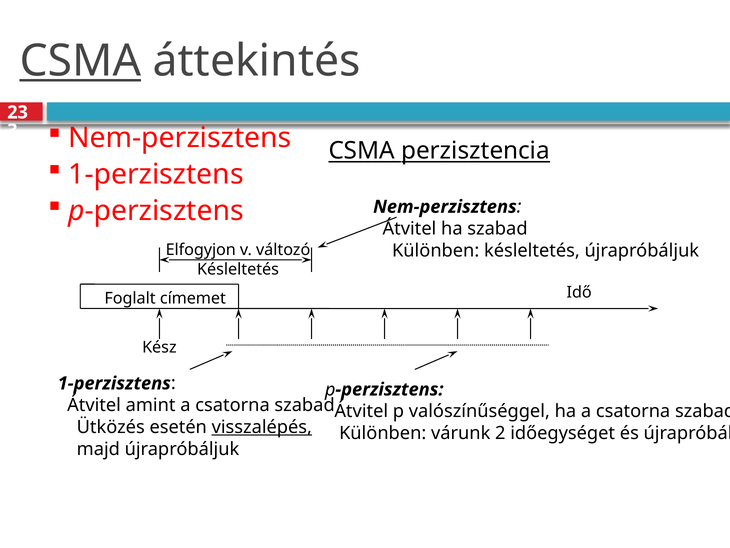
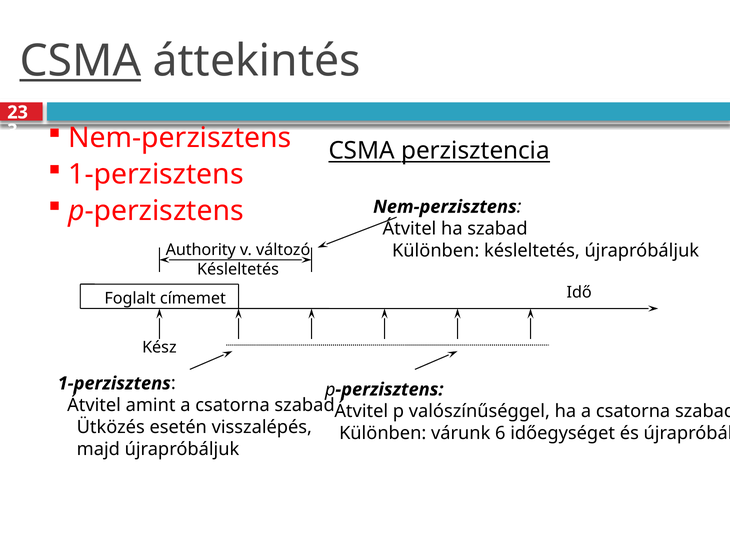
Elfogyjon: Elfogyjon -> Authority (201, 250)
visszalépés underline: present -> none (262, 427)
2: 2 -> 6 (500, 433)
